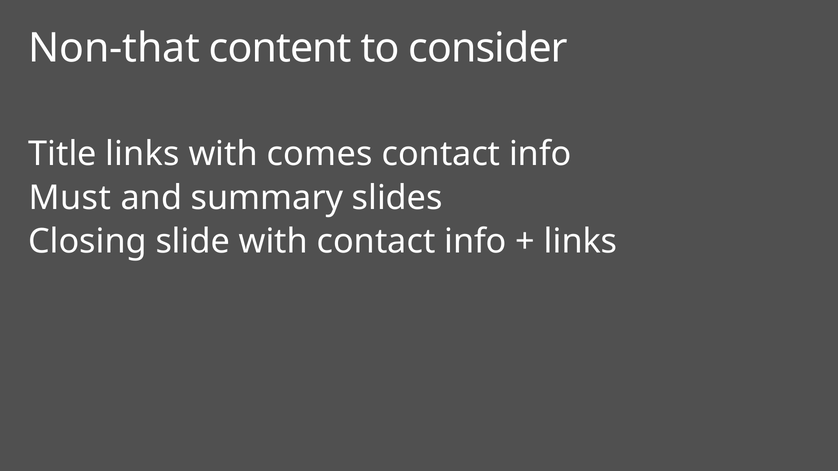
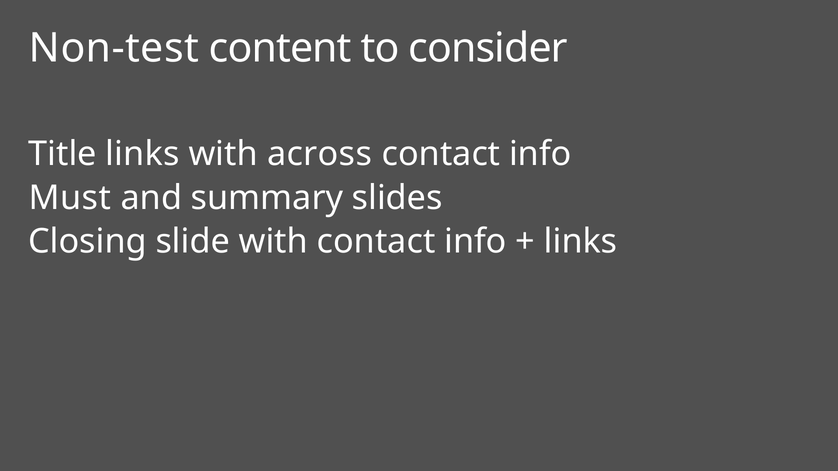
Non-that: Non-that -> Non-test (114, 48)
comes: comes -> across (320, 154)
